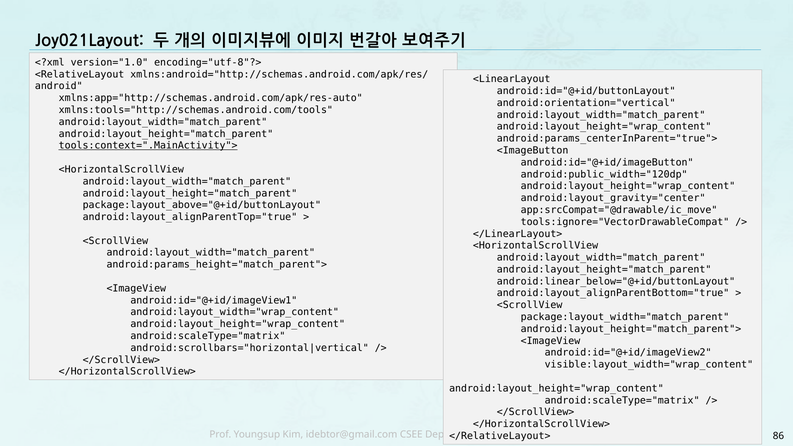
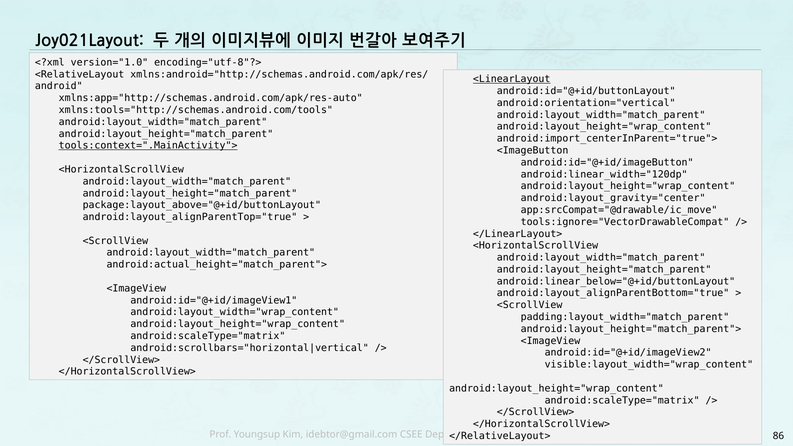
<LinearLayout underline: none -> present (512, 79)
android:params_centerInParent="true">: android:params_centerInParent="true"> -> android:import_centerInParent="true"> (607, 139)
android:public_width="120dp: android:public_width="120dp -> android:linear_width="120dp (604, 174)
android:params_height="match_parent">: android:params_height="match_parent"> -> android:actual_height="match_parent"> (217, 265)
package:layout_width="match_parent: package:layout_width="match_parent -> padding:layout_width="match_parent (625, 317)
